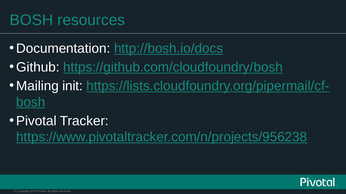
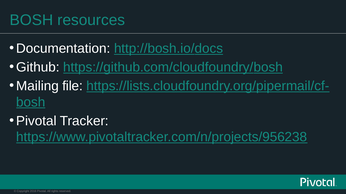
init: init -> file (73, 86)
